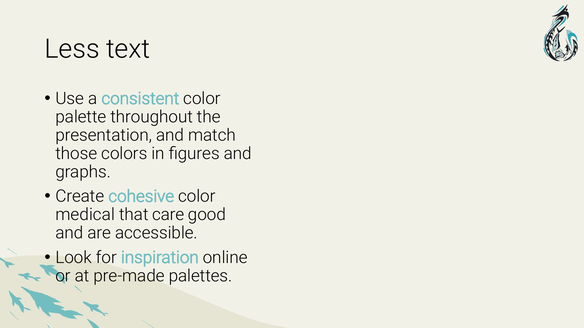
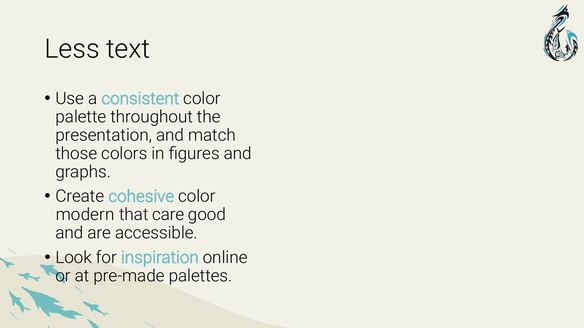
medical: medical -> modern (85, 215)
